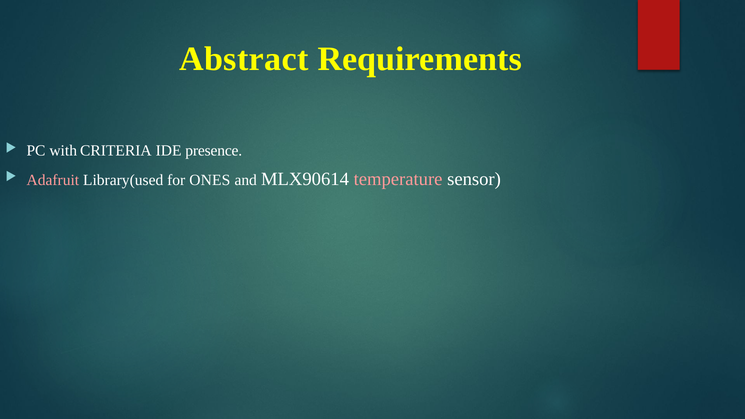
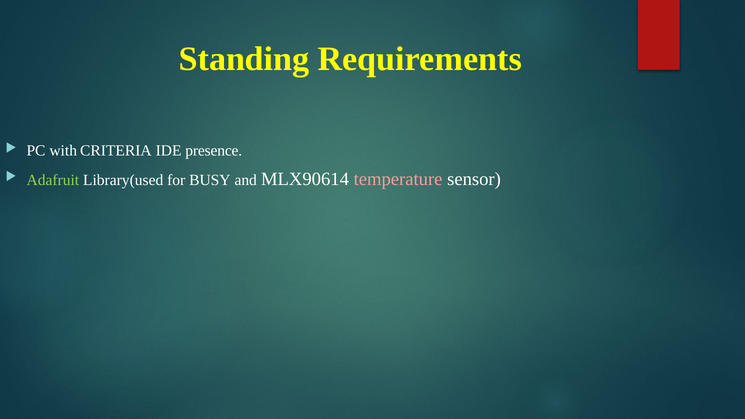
Abstract: Abstract -> Standing (244, 59)
Adafruit colour: pink -> light green (53, 180)
ONES: ONES -> BUSY (210, 180)
